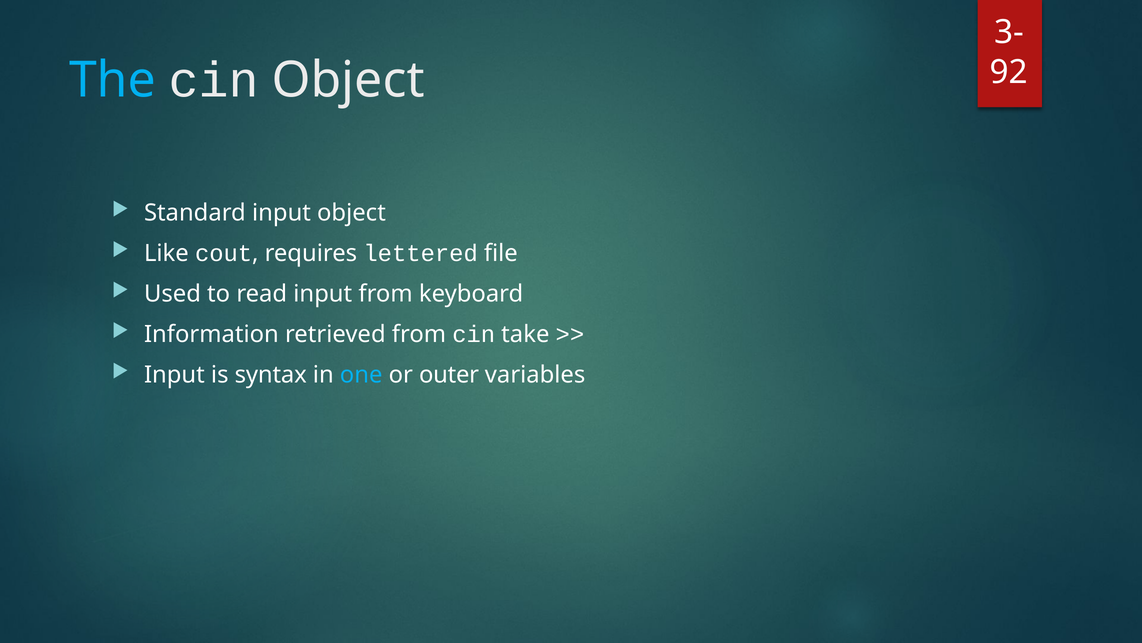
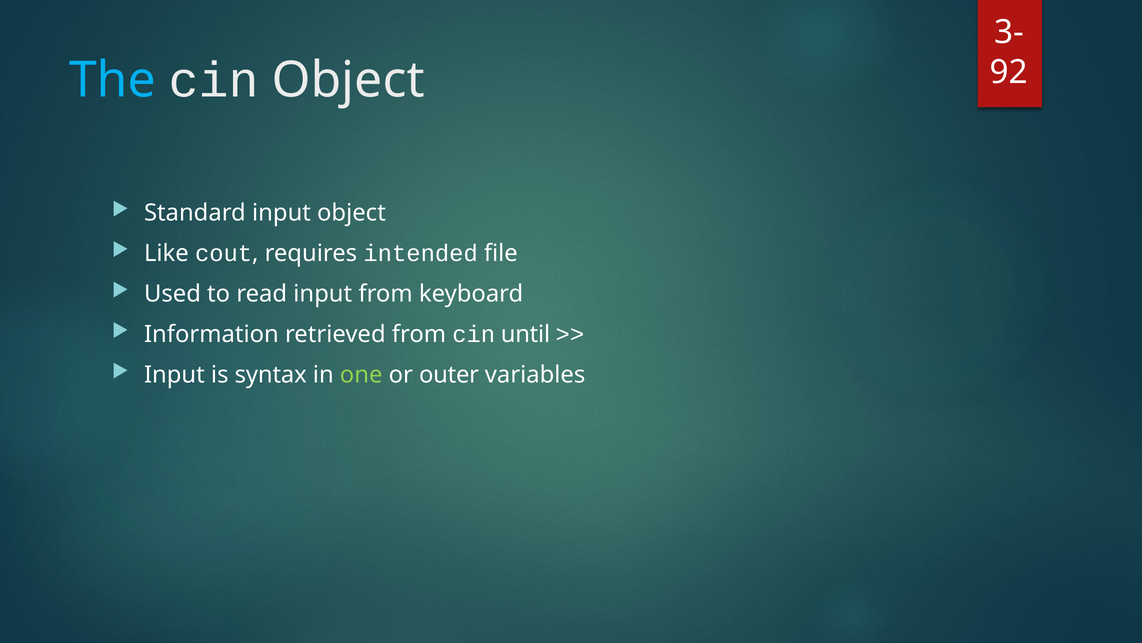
lettered: lettered -> intended (421, 253)
take: take -> until (525, 334)
one colour: light blue -> light green (361, 374)
